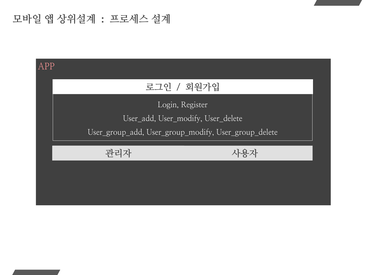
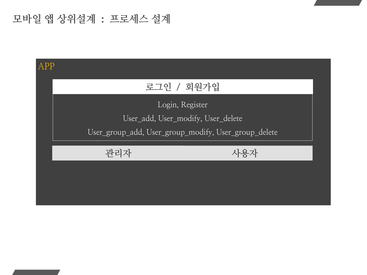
APP colour: pink -> yellow (46, 67)
